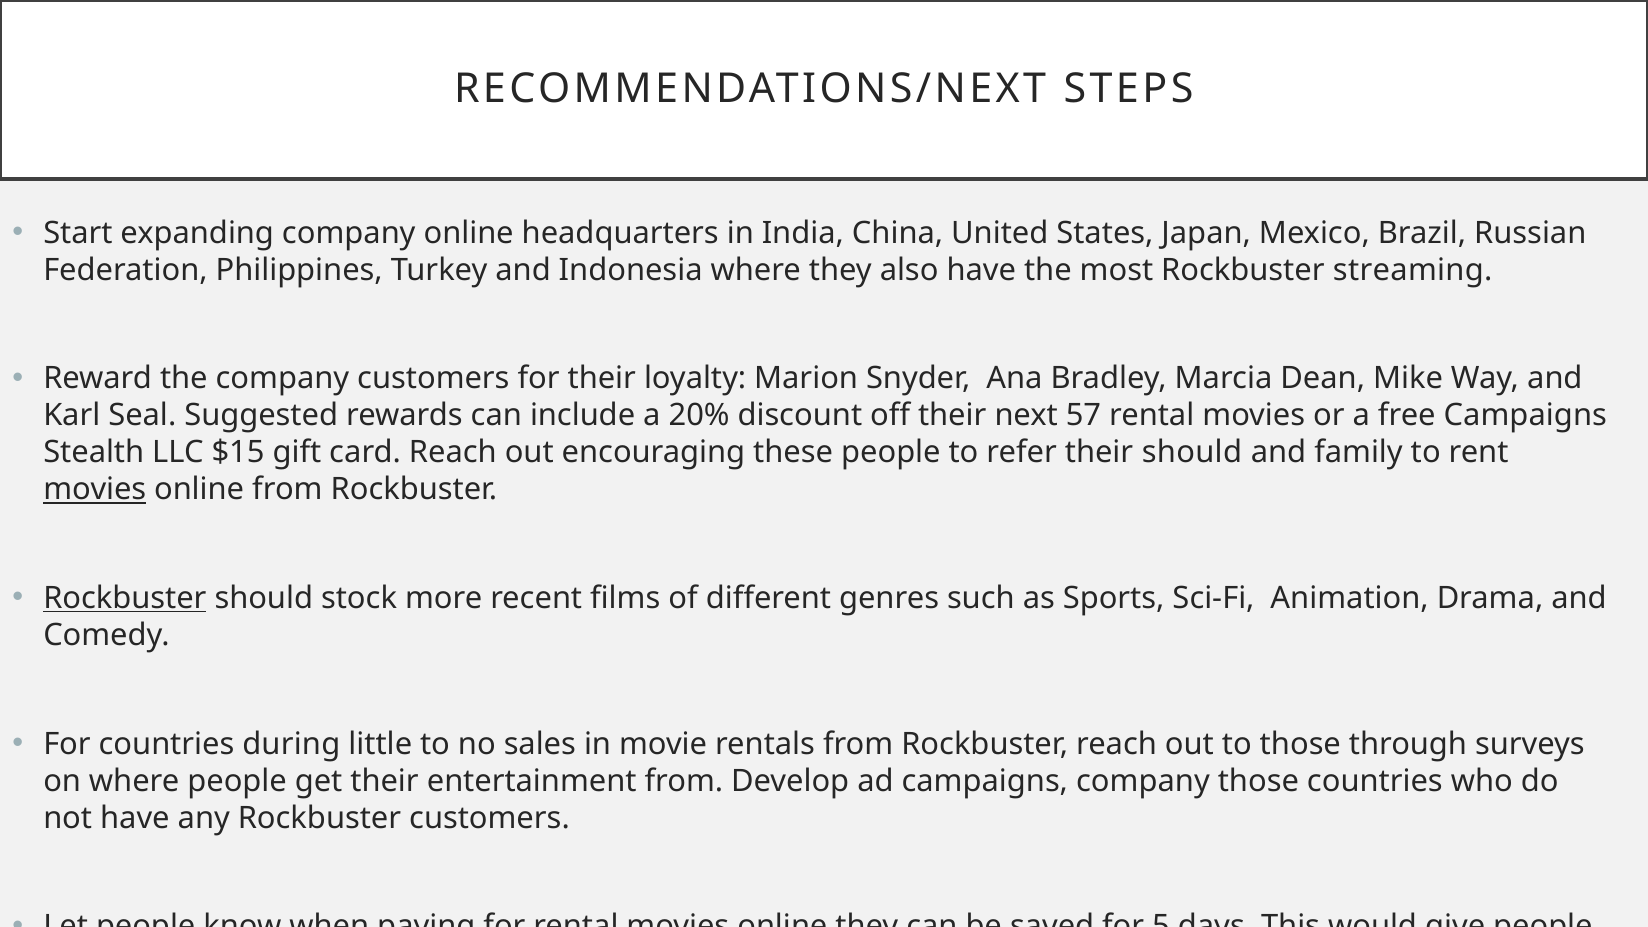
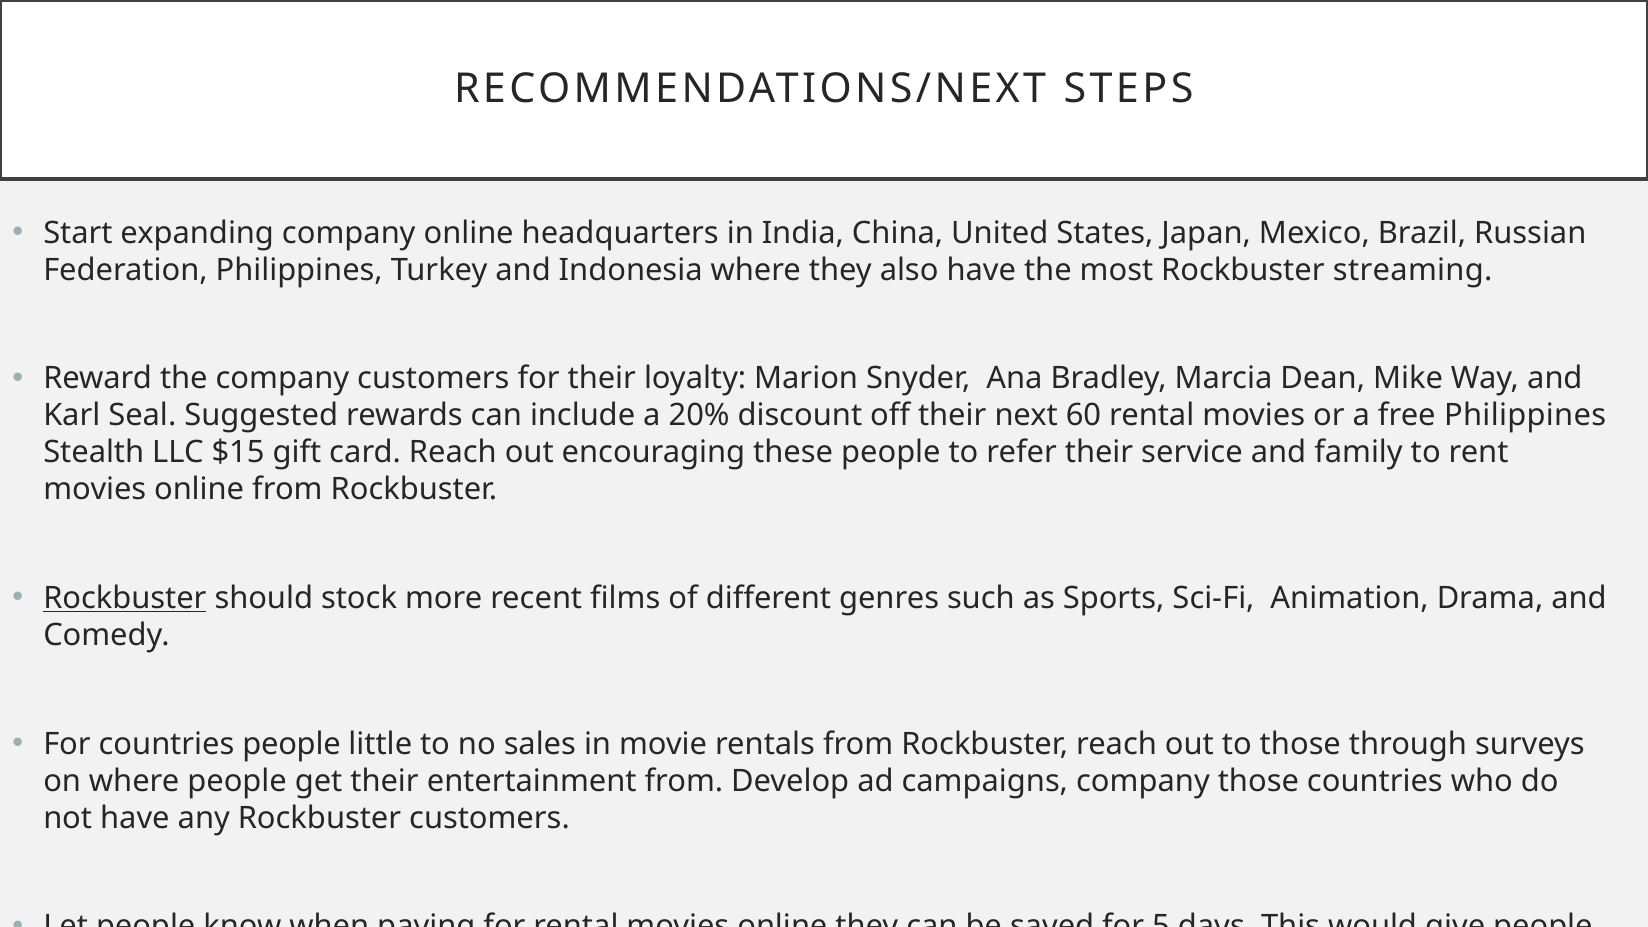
57: 57 -> 60 (1083, 416)
free Campaigns: Campaigns -> Philippines (1525, 416)
their should: should -> service (1192, 453)
movies underline: present -> none (95, 490)
countries during: during -> people (291, 744)
